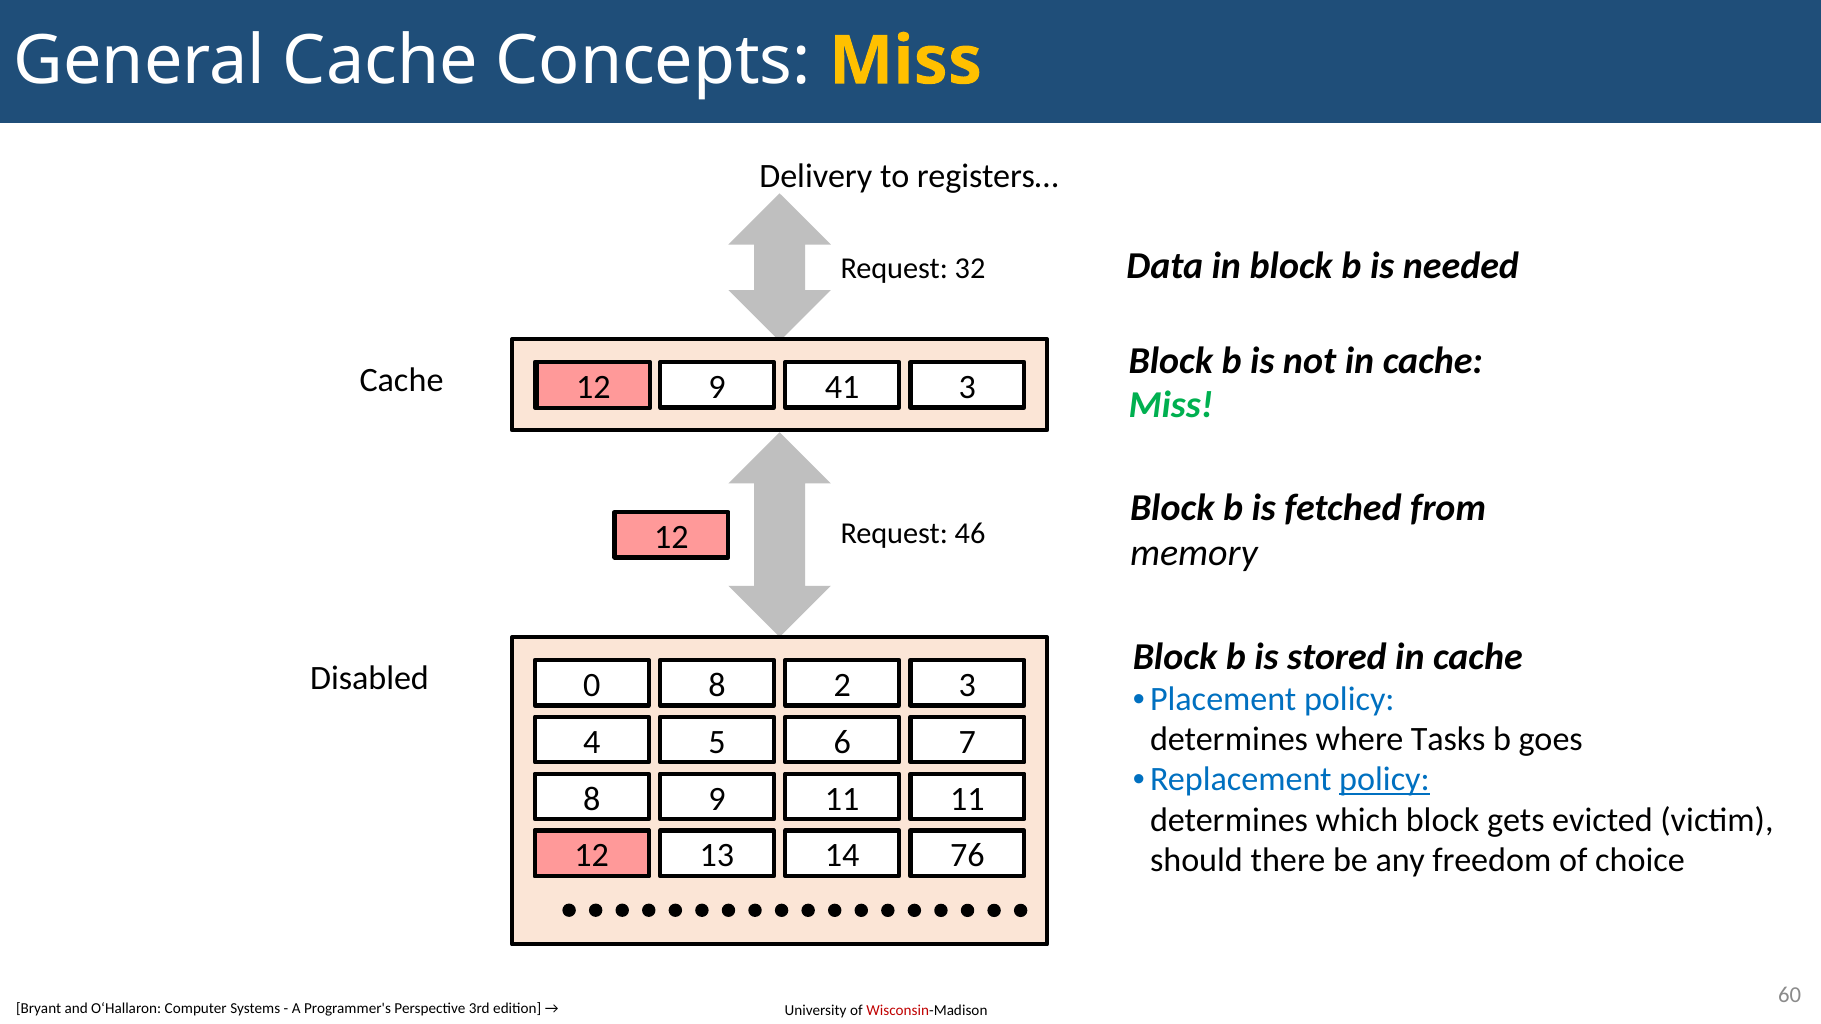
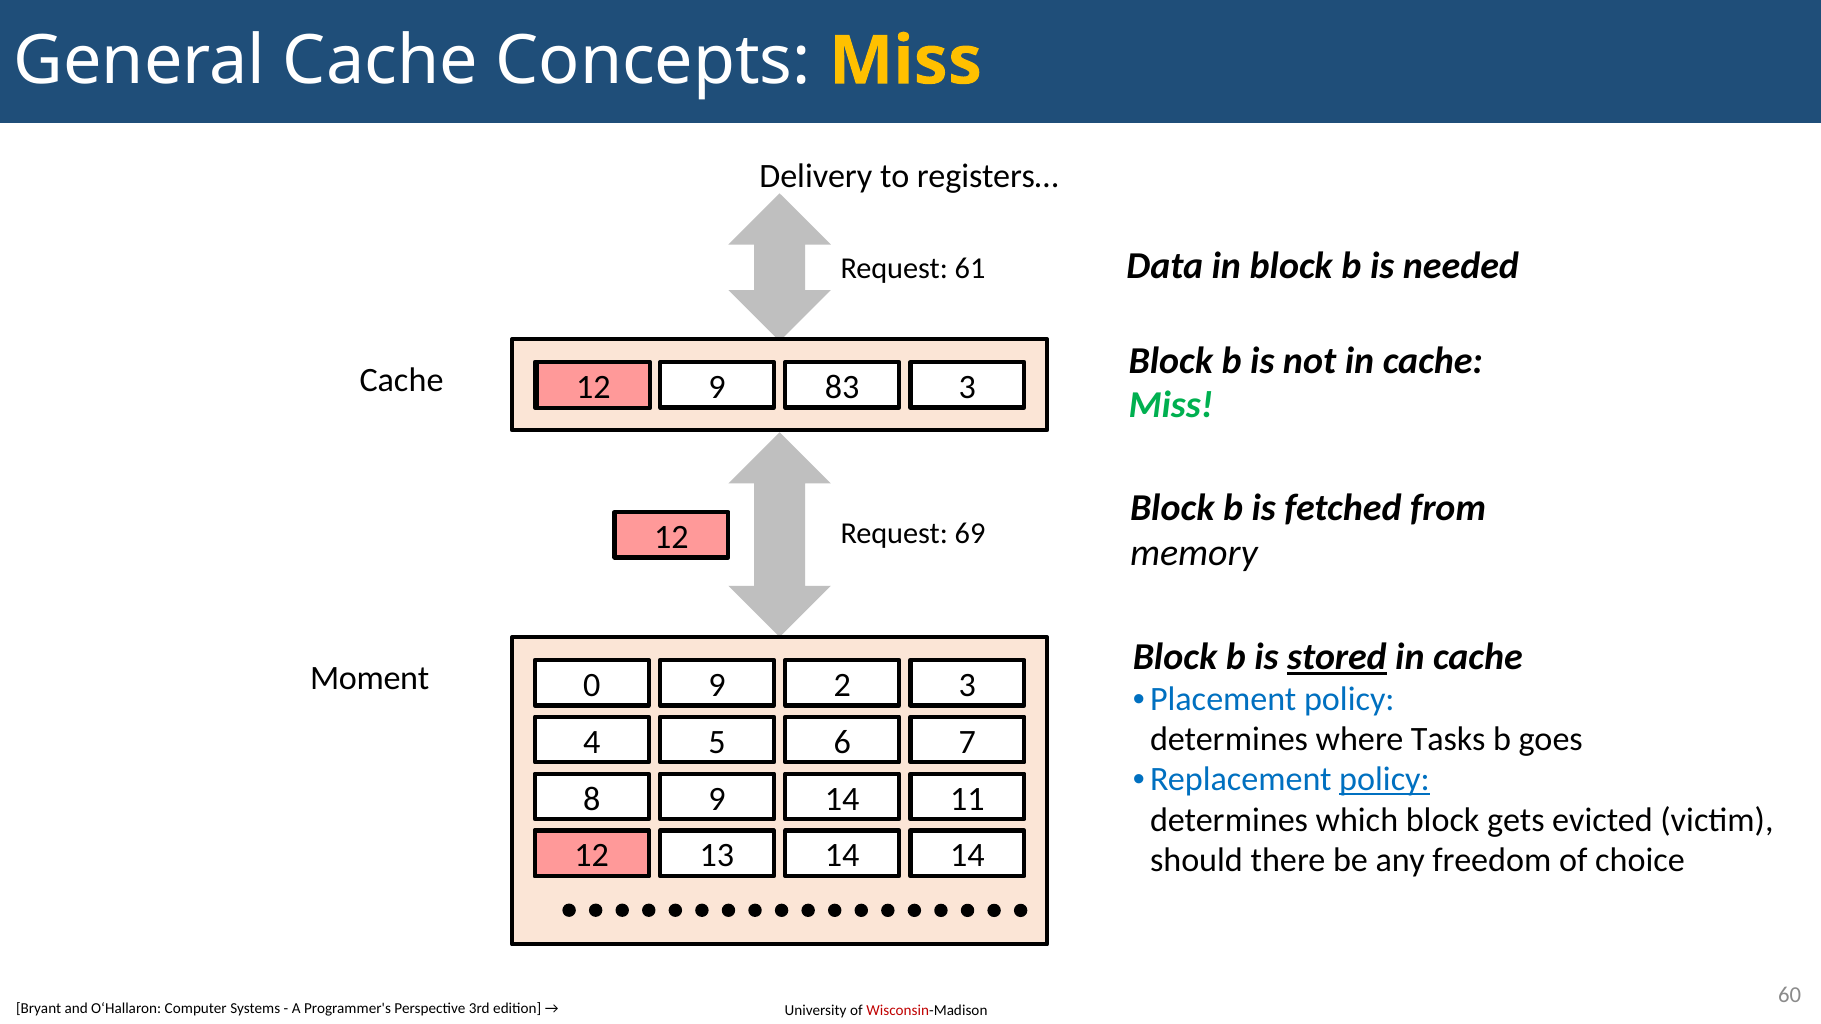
32: 32 -> 61 (970, 269)
41: 41 -> 83 (842, 387)
46: 46 -> 69 (970, 534)
stored underline: none -> present (1337, 657)
Disabled: Disabled -> Moment (370, 678)
0 8: 8 -> 9 (717, 685)
9 11: 11 -> 14 (842, 799)
14 76: 76 -> 14 (967, 856)
